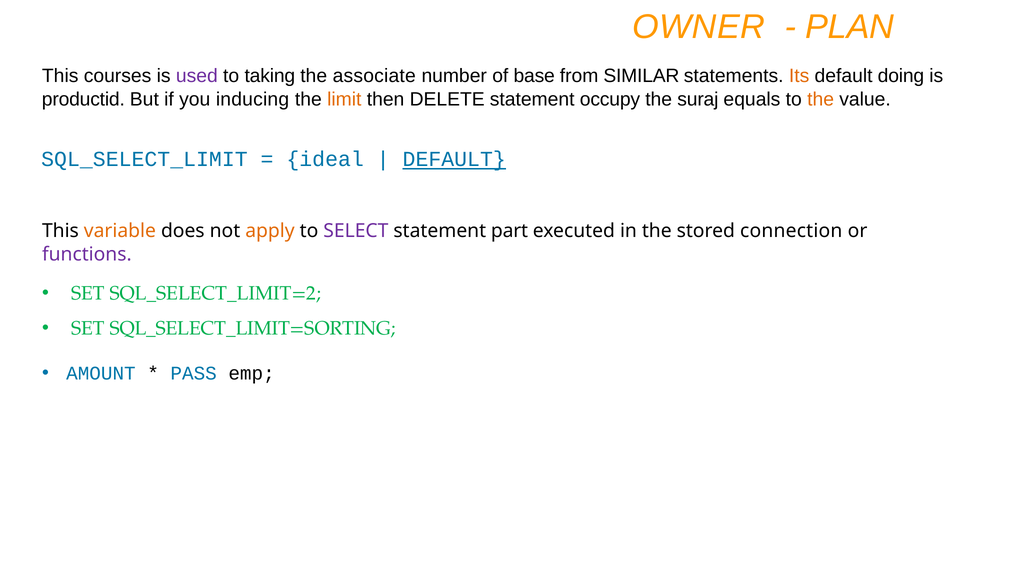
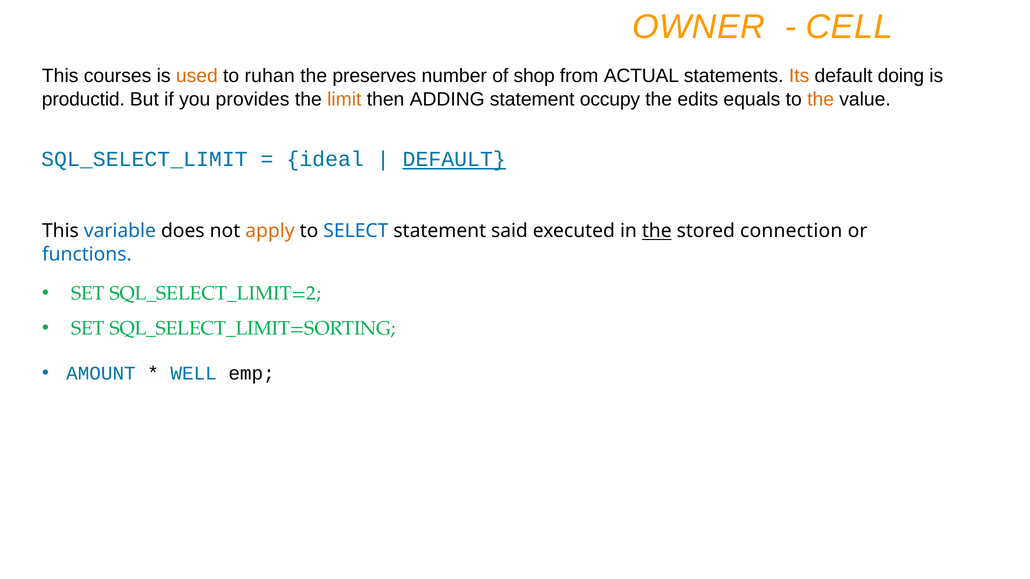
PLAN: PLAN -> CELL (849, 27)
used colour: purple -> orange (197, 76)
taking: taking -> ruhan (270, 76)
associate: associate -> preserves (374, 76)
base: base -> shop (534, 76)
SIMILAR: SIMILAR -> ACTUAL (641, 76)
inducing: inducing -> provides (253, 99)
DELETE: DELETE -> ADDING (447, 99)
suraj: suraj -> edits (698, 99)
variable colour: orange -> blue (120, 231)
SELECT colour: purple -> blue (356, 231)
part: part -> said (509, 231)
the underline: none -> present (657, 231)
functions colour: purple -> blue (87, 254)
PASS: PASS -> WELL (194, 374)
